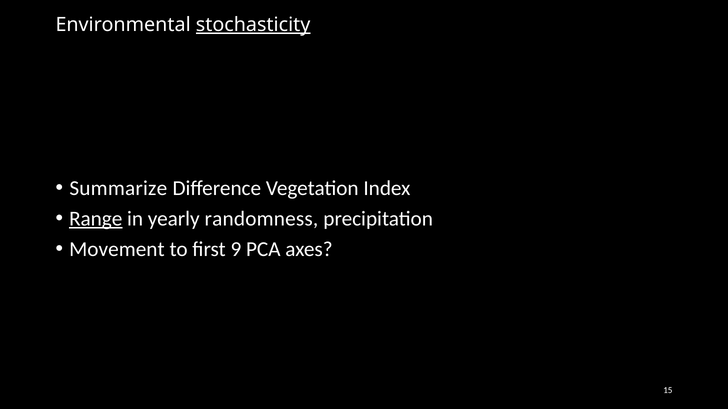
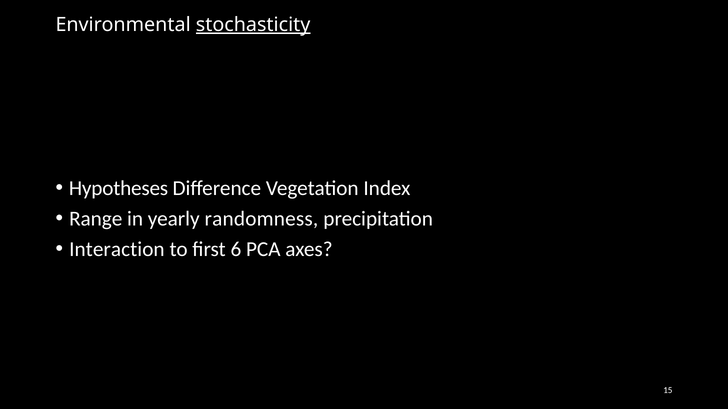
Summarize: Summarize -> Hypotheses (119, 188)
Range underline: present -> none (96, 219)
Movement: Movement -> Interaction (117, 249)
9: 9 -> 6 (236, 249)
